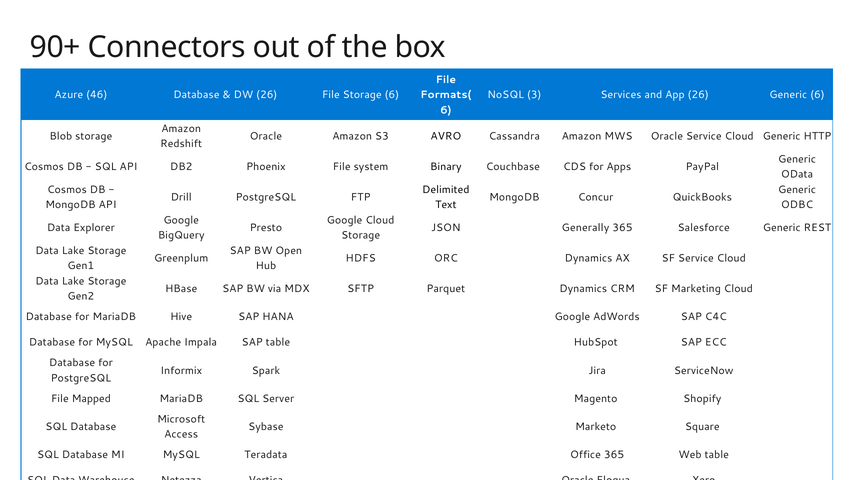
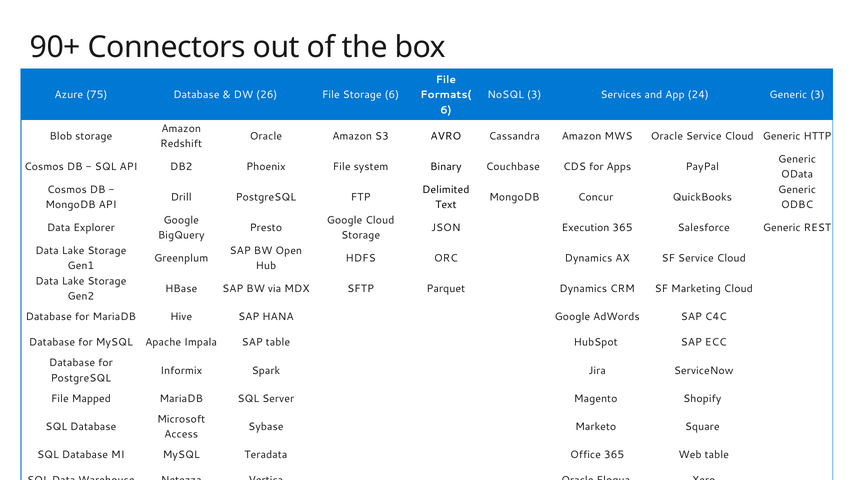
46: 46 -> 75 (97, 95)
App 26: 26 -> 24 (698, 95)
Generic 6: 6 -> 3 (817, 95)
Generally: Generally -> Execution (586, 228)
